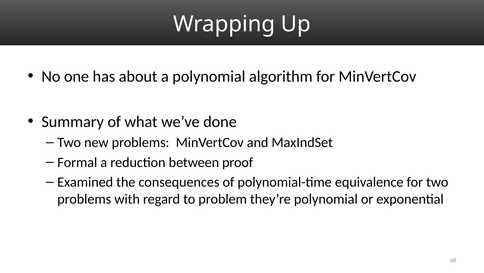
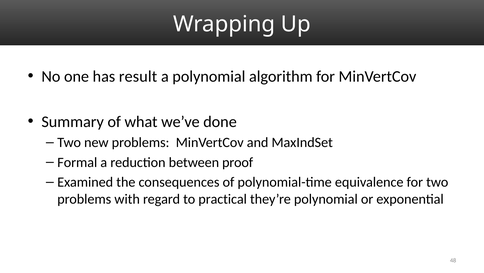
about: about -> result (138, 76)
problem: problem -> practical (223, 199)
